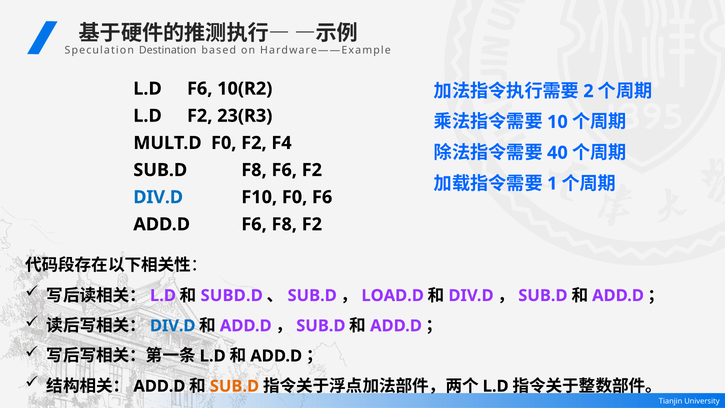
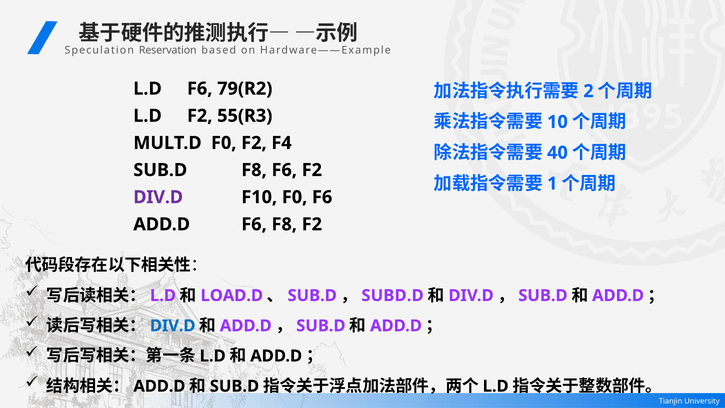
Destination: Destination -> Reservation (168, 50)
10(R2: 10(R2 -> 79(R2 (245, 89)
23(R3: 23(R3 -> 55(R3 (245, 116)
DIV.D colour: blue -> purple (158, 197)
SUBD.D: SUBD.D -> LOAD.D (232, 295)
LOAD.D: LOAD.D -> SUBD.D (393, 295)
SUB.D colour: orange -> black (234, 386)
